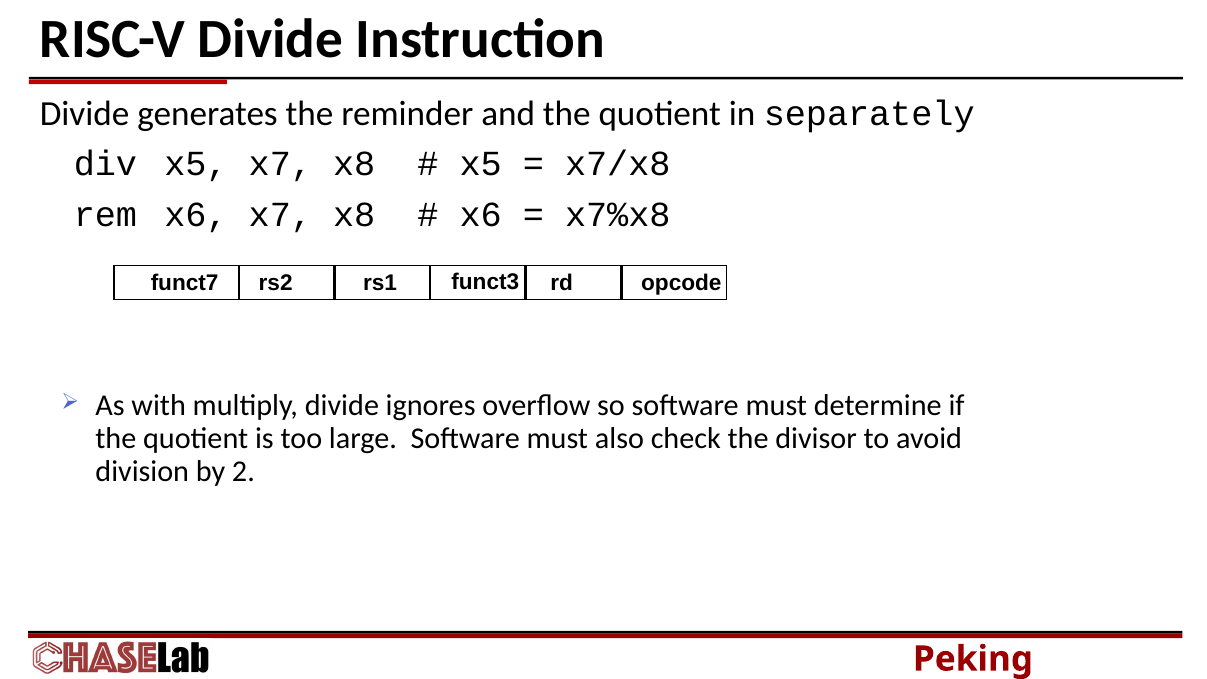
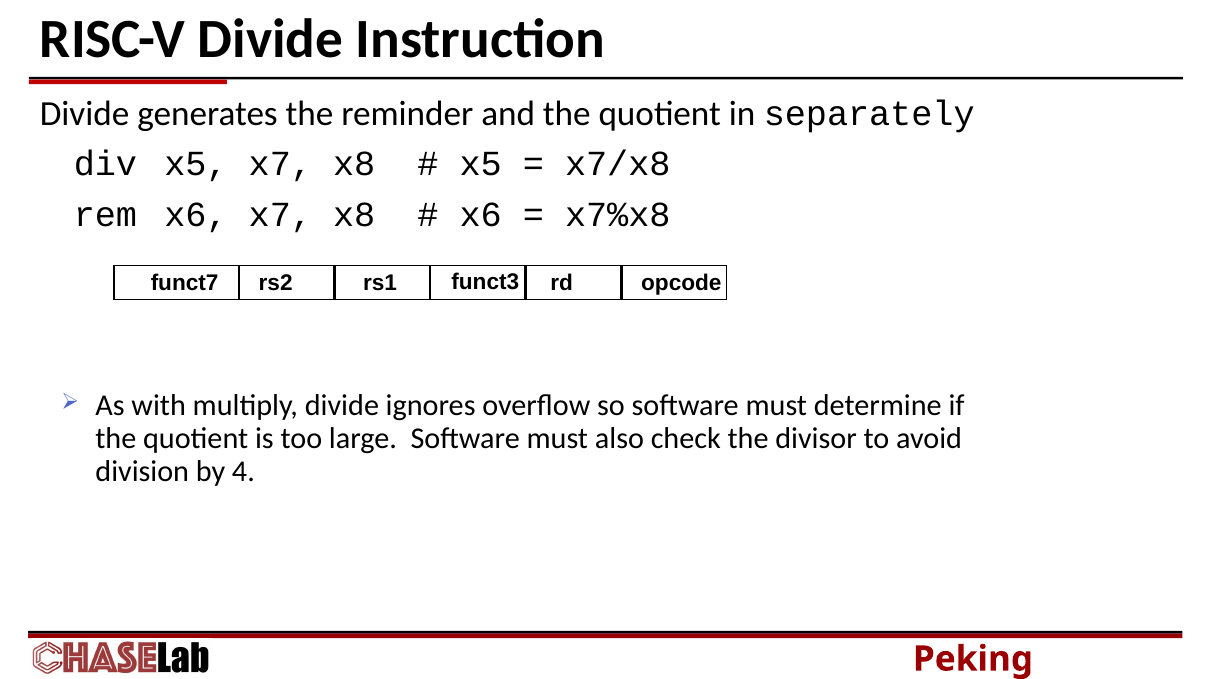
2: 2 -> 4 (243, 471)
